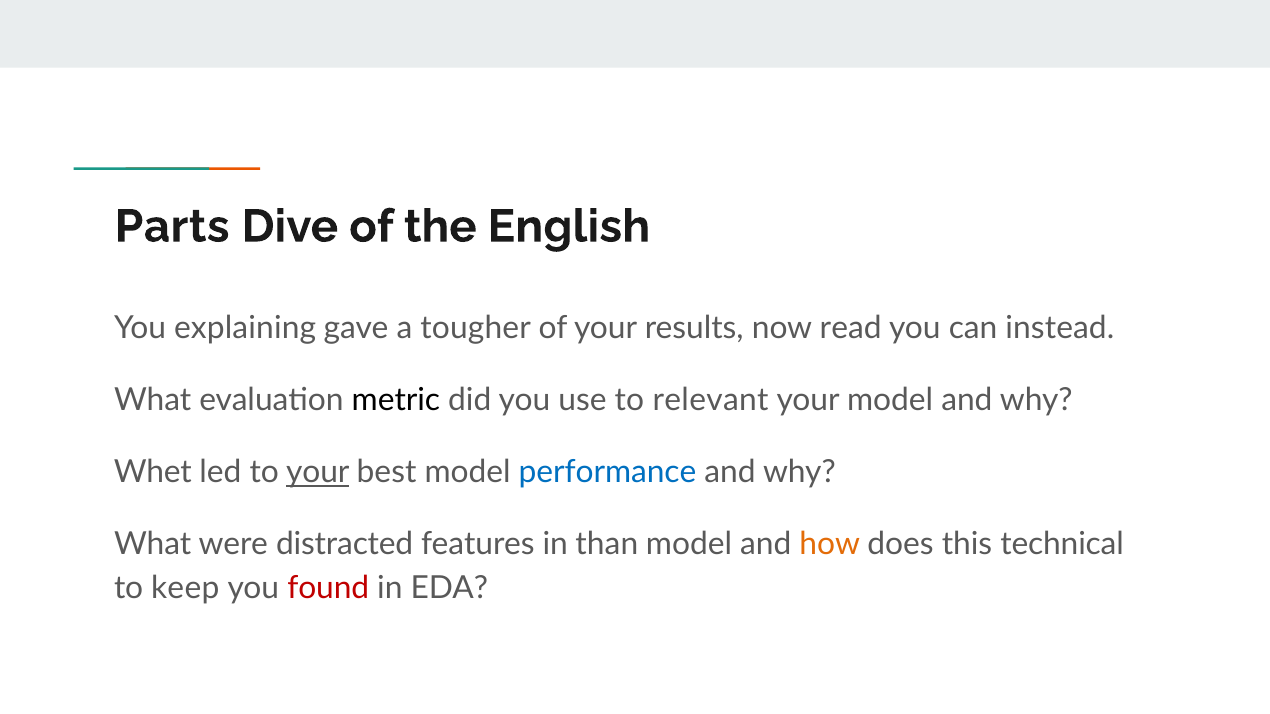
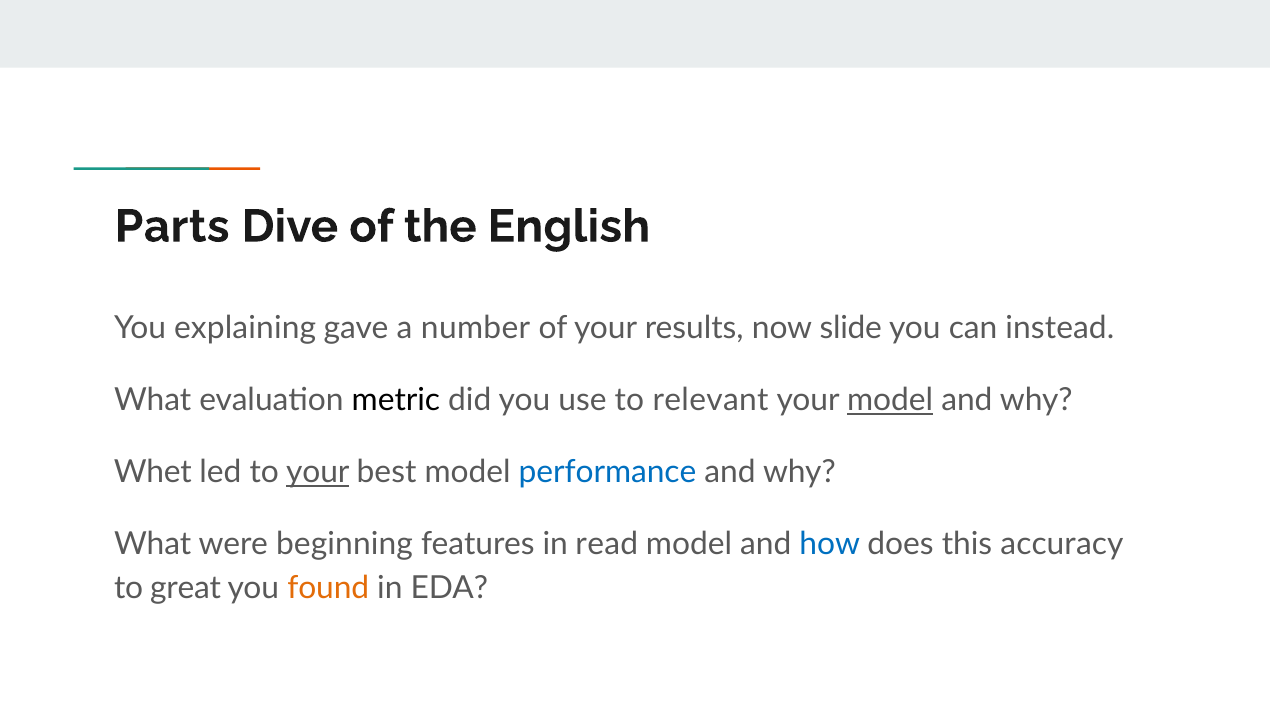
tougher: tougher -> number (476, 328)
read: read -> slide (851, 328)
model underline: none -> present (890, 400)
distracted: distracted -> beginning (345, 544)
than: than -> read (607, 544)
how colour: orange -> blue (830, 544)
technical: technical -> accuracy (1062, 544)
keep: keep -> great (186, 588)
found colour: red -> orange (328, 588)
